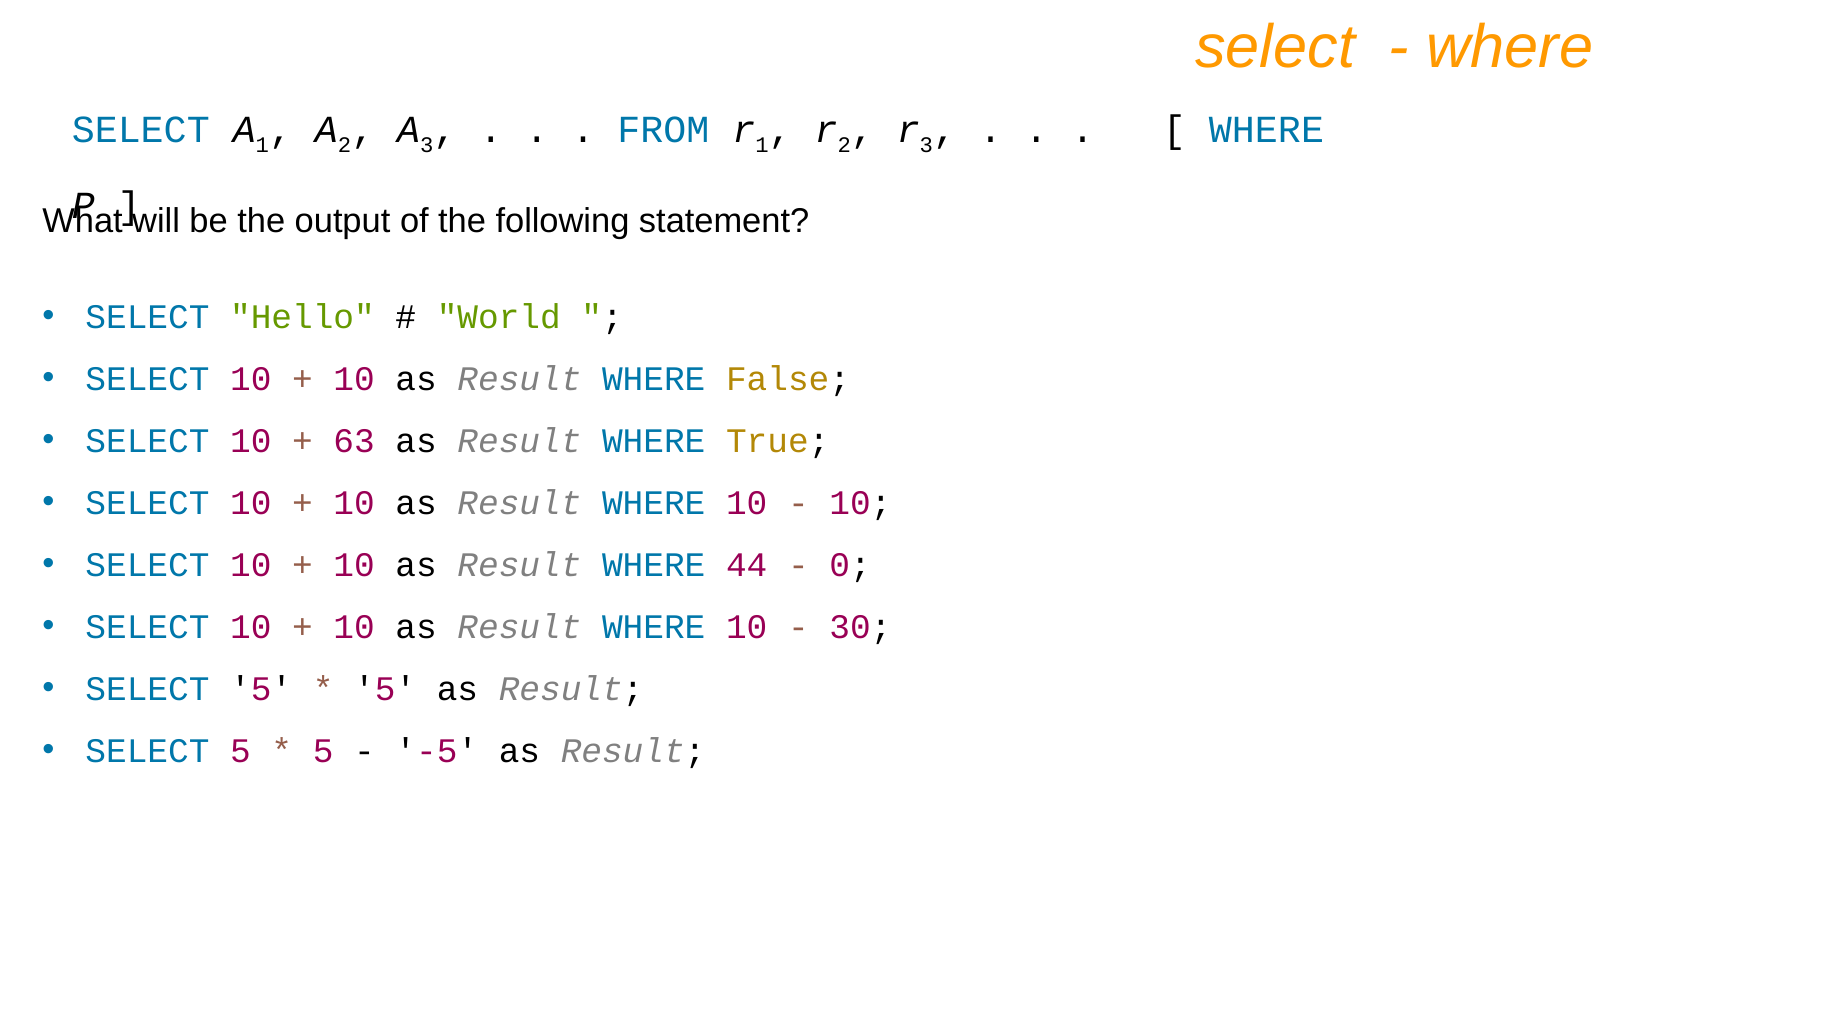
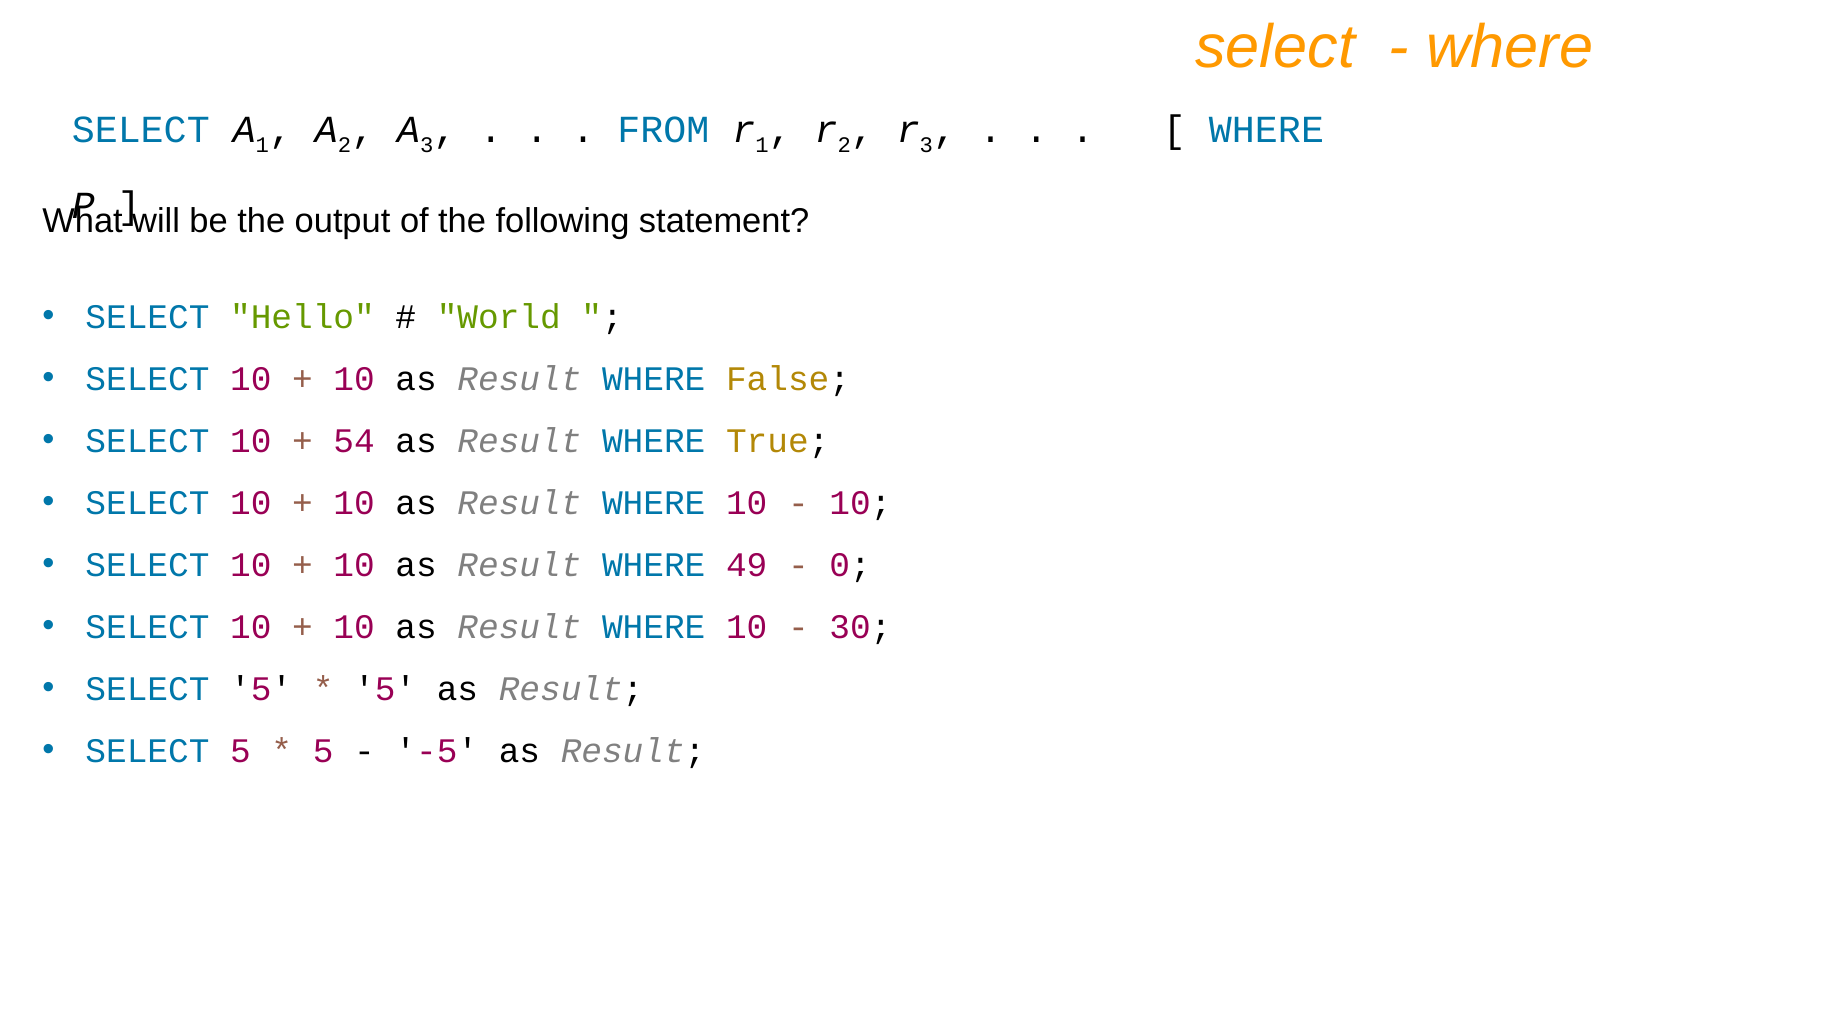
63: 63 -> 54 (354, 442)
44: 44 -> 49 (747, 566)
